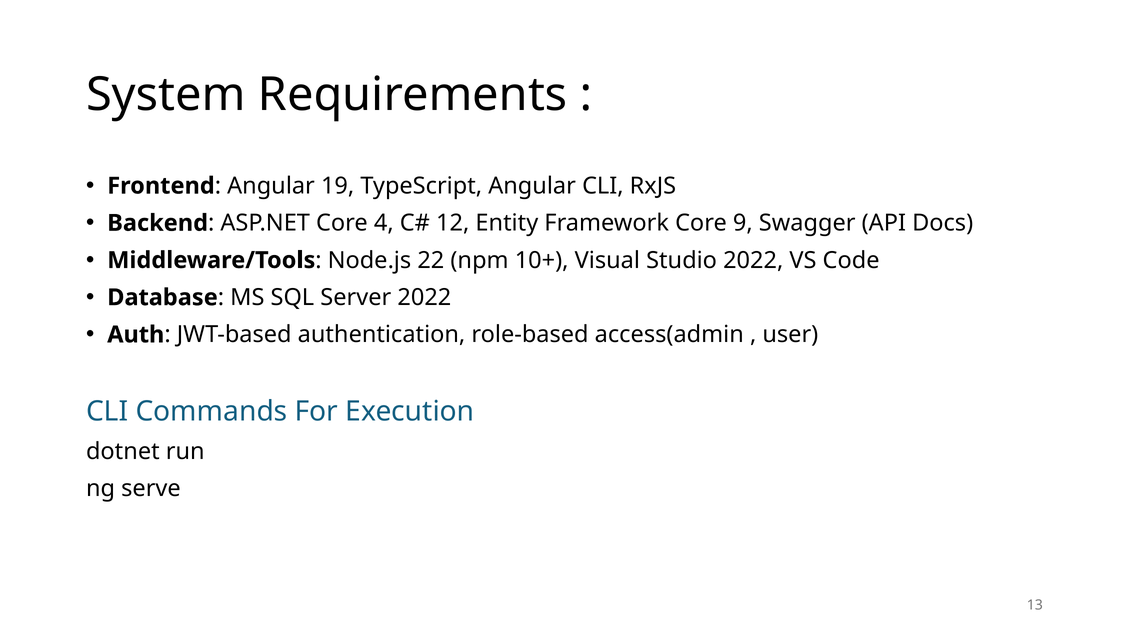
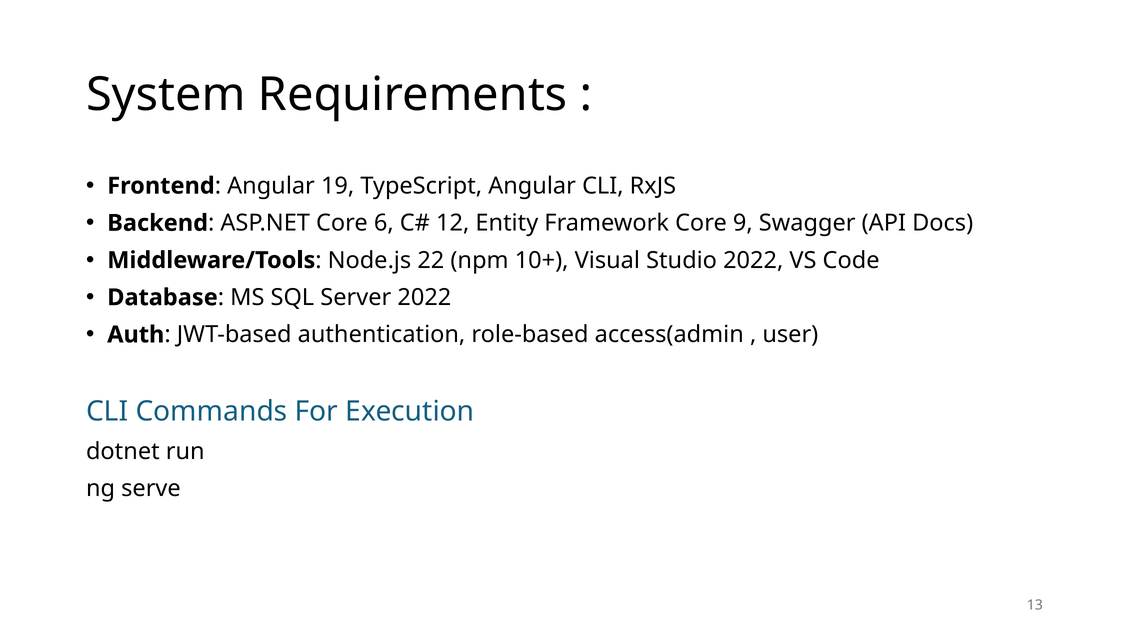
4: 4 -> 6 (384, 223)
